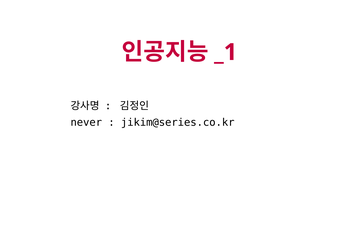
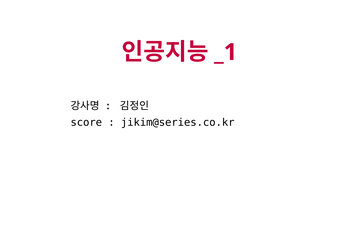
never: never -> score (86, 122)
